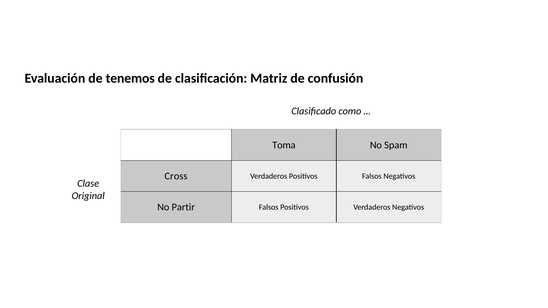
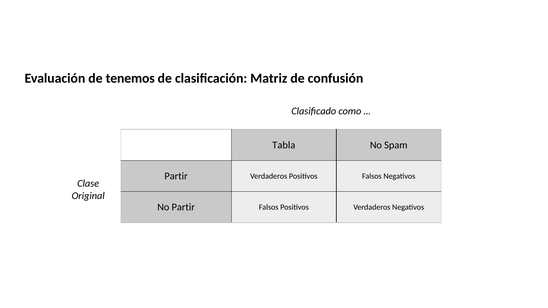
Toma: Toma -> Tabla (284, 145)
Cross: Cross -> Partir (176, 176)
